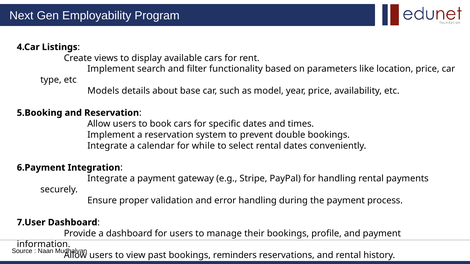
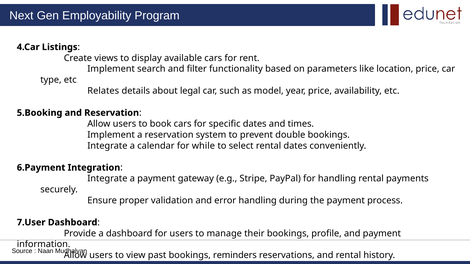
Models: Models -> Relates (103, 91)
base: base -> legal (190, 91)
